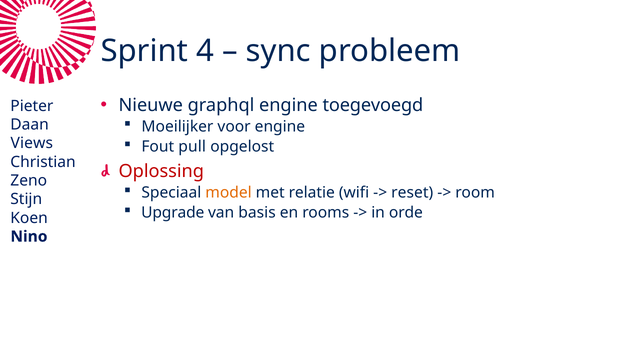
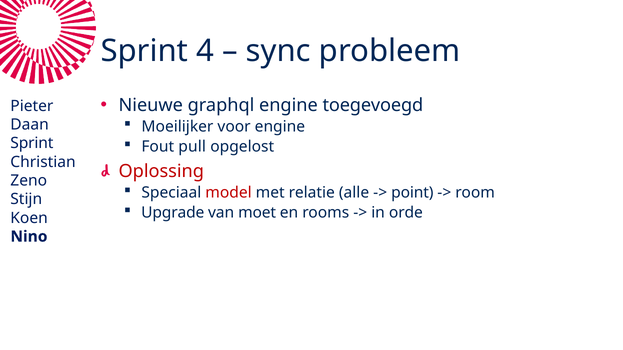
Views: Views -> Sprint (32, 143)
model colour: orange -> red (229, 193)
wifi: wifi -> alle (354, 193)
reset: reset -> point (412, 193)
basis: basis -> moet (257, 213)
